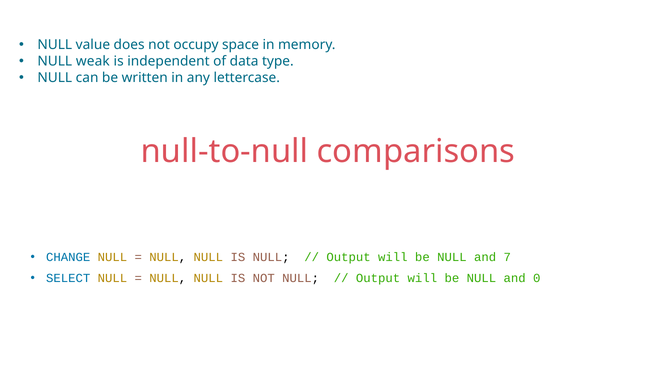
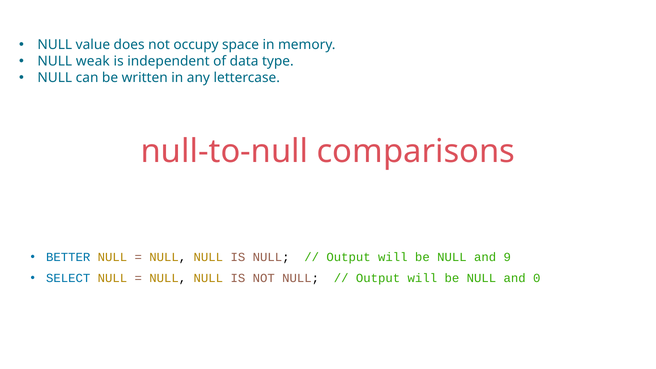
CHANGE: CHANGE -> BETTER (68, 257)
7: 7 -> 9 (507, 257)
